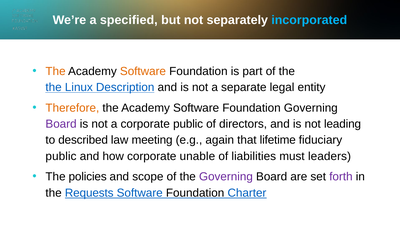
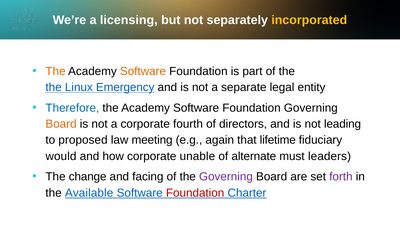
specified: specified -> licensing (129, 20)
incorporated colour: light blue -> yellow (309, 20)
Description: Description -> Emergency (125, 87)
Therefore colour: orange -> blue (72, 108)
Board colour: purple -> orange (61, 124)
corporate public: public -> fourth (188, 124)
described: described -> proposed (83, 140)
public: public -> would (61, 156)
liabilities: liabilities -> alternate (254, 156)
policies: policies -> change (88, 177)
scope: scope -> facing (148, 177)
Requests: Requests -> Available (89, 193)
Foundation colour: black -> red (195, 193)
